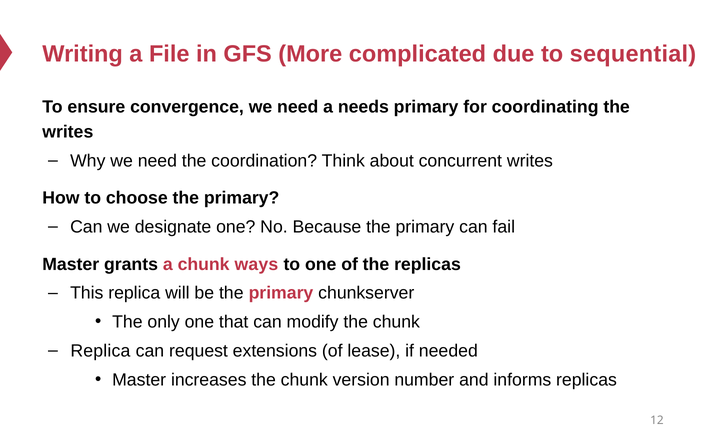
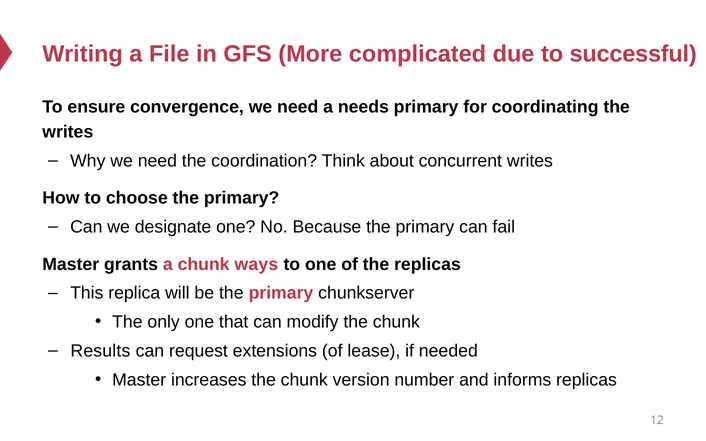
sequential: sequential -> successful (633, 54)
Replica: Replica -> Results (100, 351)
